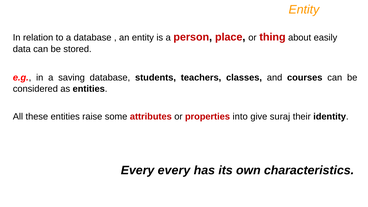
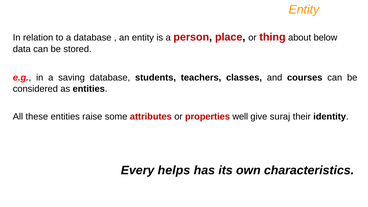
easily: easily -> below (326, 38)
into: into -> well (240, 117)
Every every: every -> helps (174, 170)
